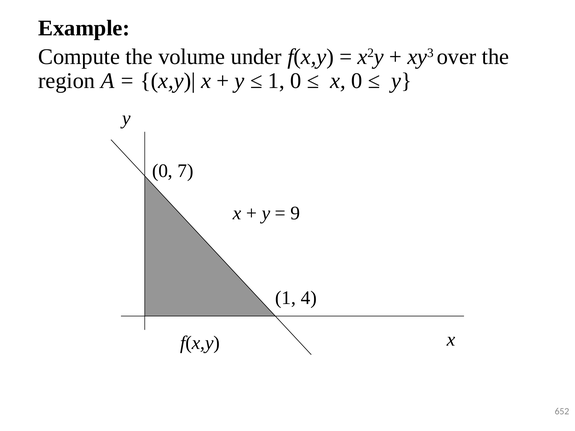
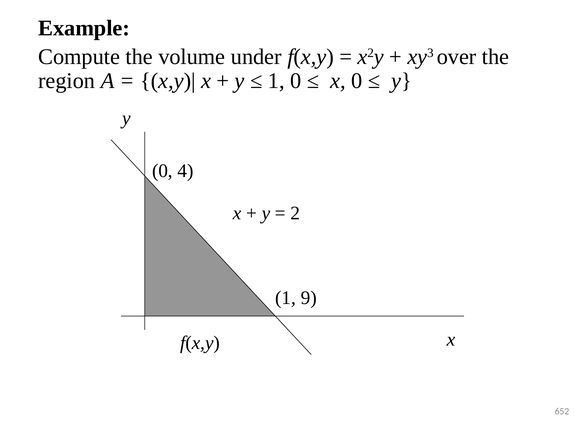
7: 7 -> 4 (186, 171)
9: 9 -> 2 (295, 213)
4: 4 -> 9 (309, 298)
